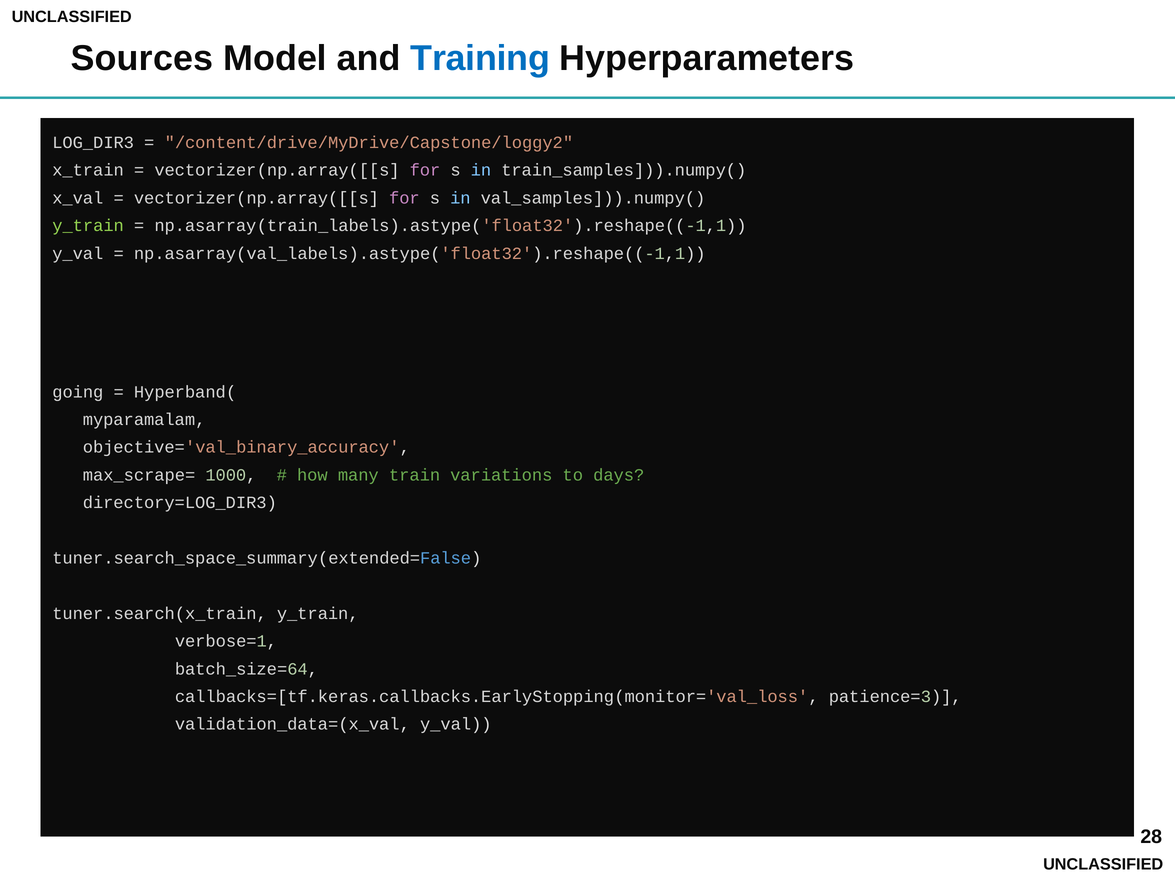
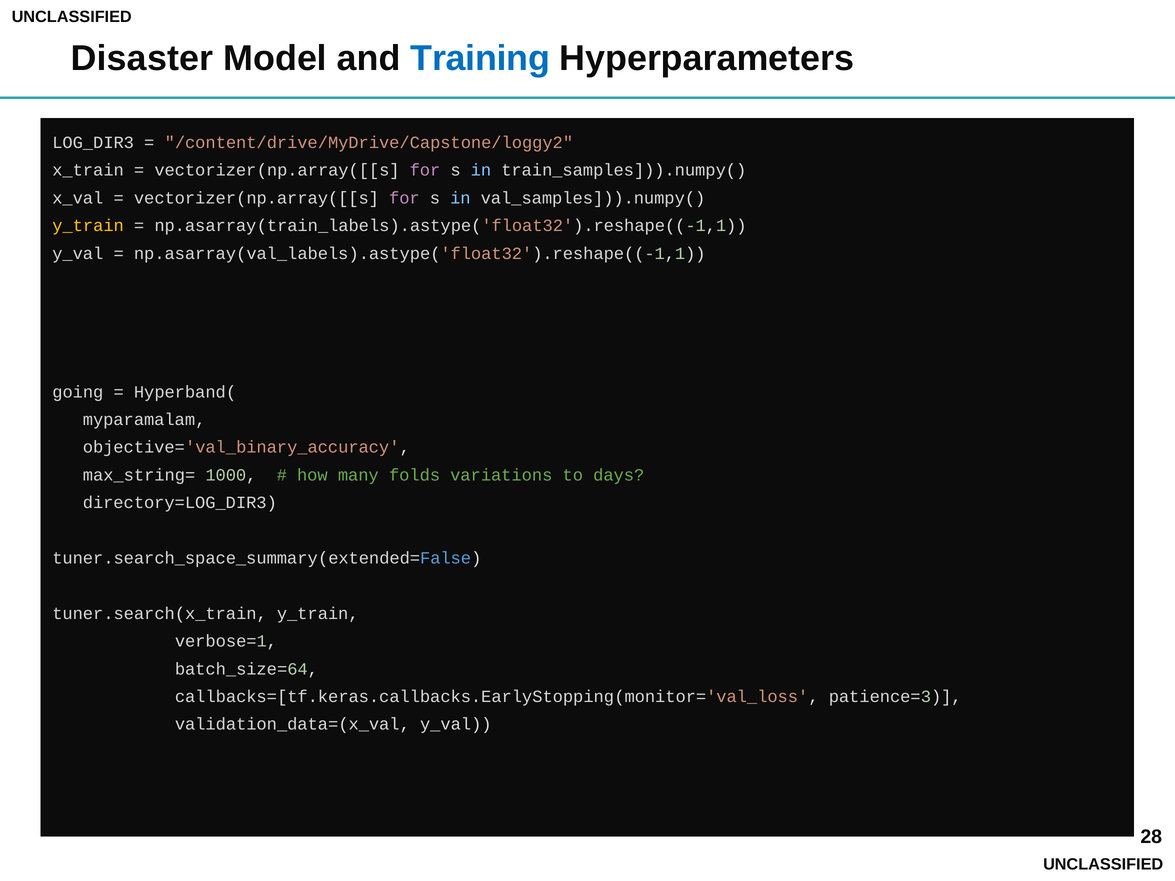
Sources: Sources -> Disaster (142, 59)
y_train colour: light green -> yellow (88, 226)
max_scrape=: max_scrape= -> max_string= (139, 475)
train: train -> folds (415, 475)
